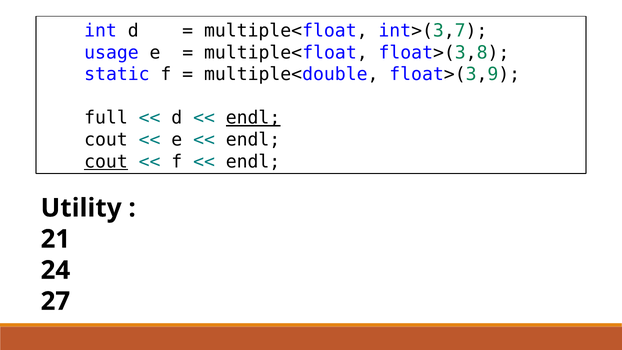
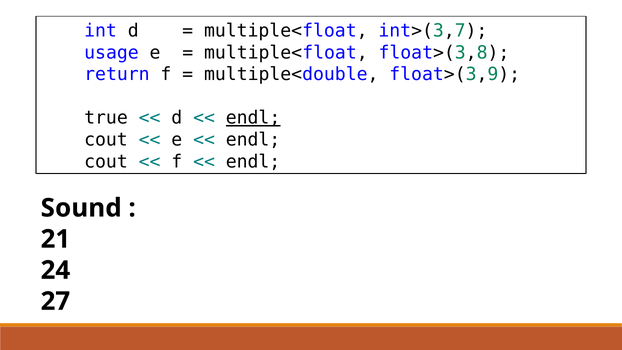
static: static -> return (117, 74)
full: full -> true (106, 118)
cout underline: present -> none (106, 161)
Utility: Utility -> Sound (81, 208)
